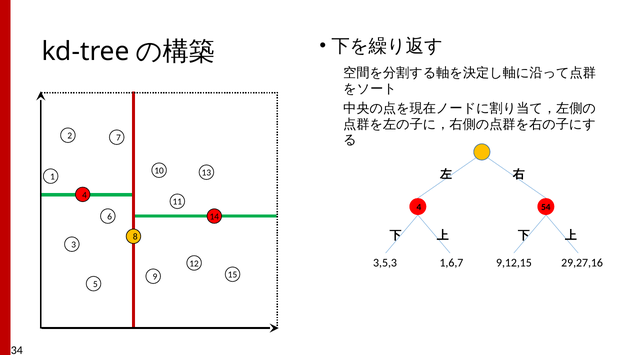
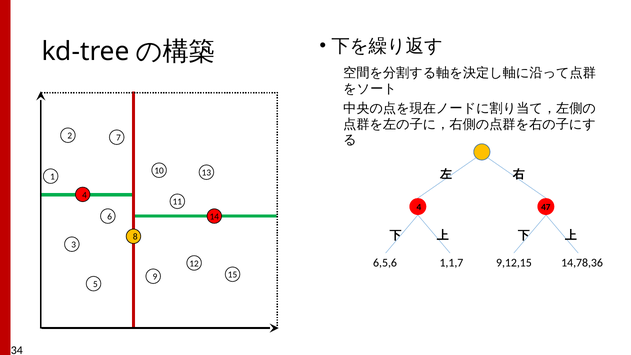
54: 54 -> 47 (546, 207)
3,5,3: 3,5,3 -> 6,5,6 (385, 263)
1,6,7: 1,6,7 -> 1,1,7 (451, 263)
29,27,16: 29,27,16 -> 14,78,36 (582, 263)
